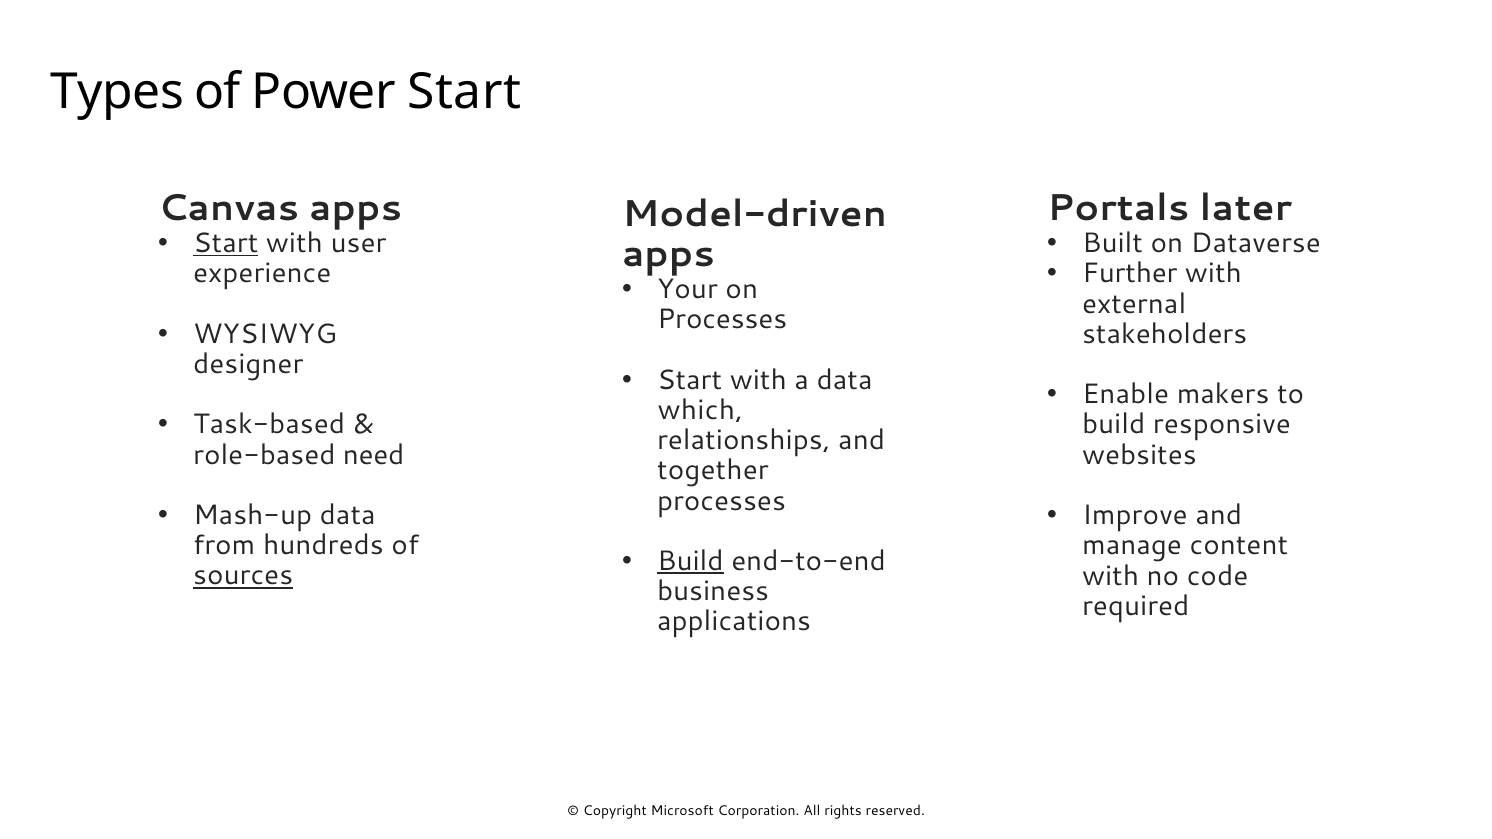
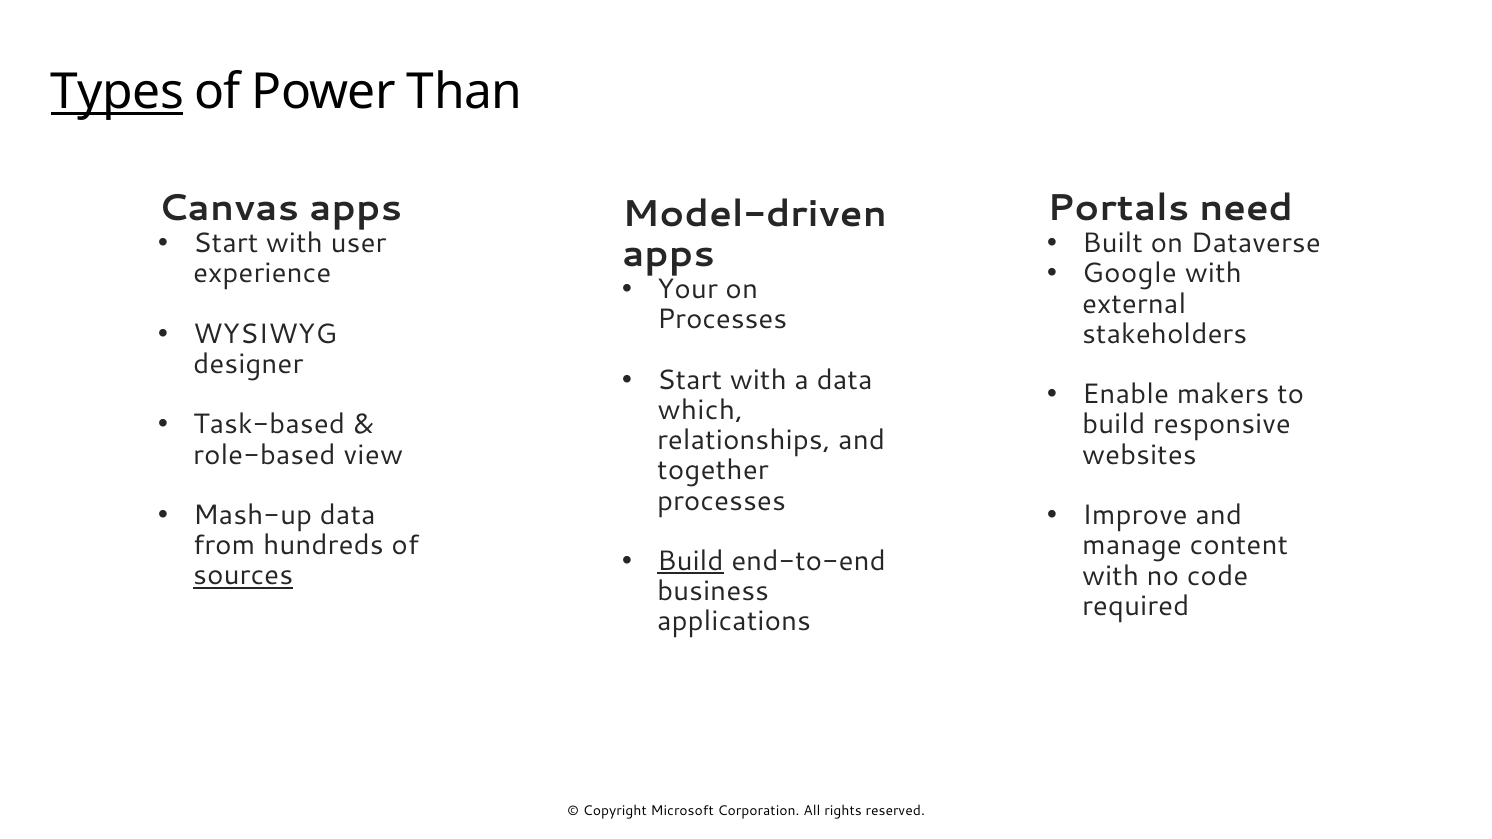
Types underline: none -> present (117, 92)
Power Start: Start -> Than (465, 92)
later: later -> need (1246, 208)
Start underline: present -> none (226, 244)
Further: Further -> Google (1130, 274)
need: need -> view (373, 455)
